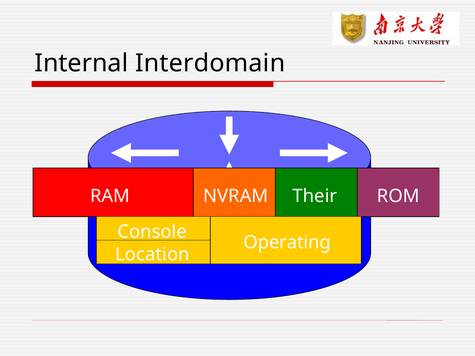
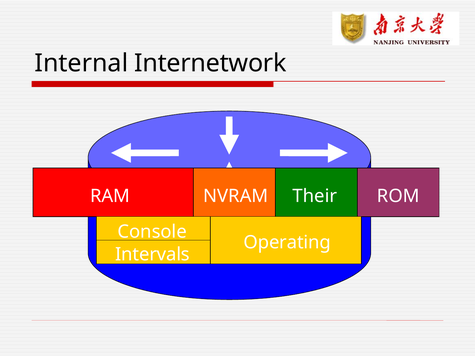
Interdomain: Interdomain -> Internetwork (210, 63)
Location: Location -> Intervals (153, 254)
